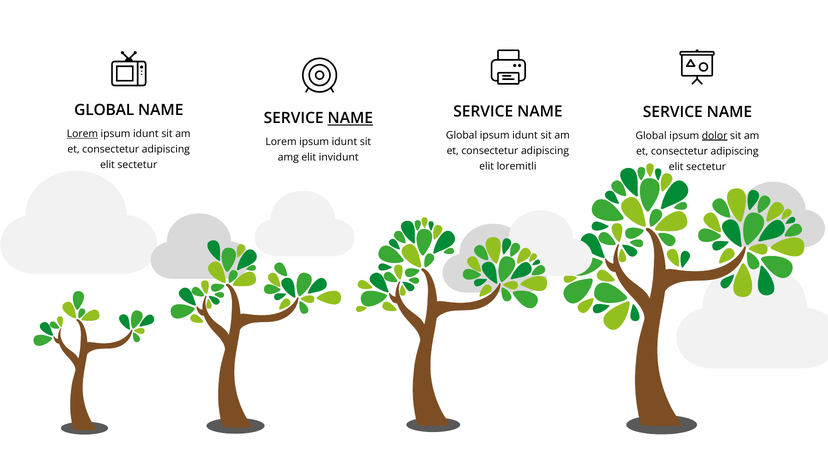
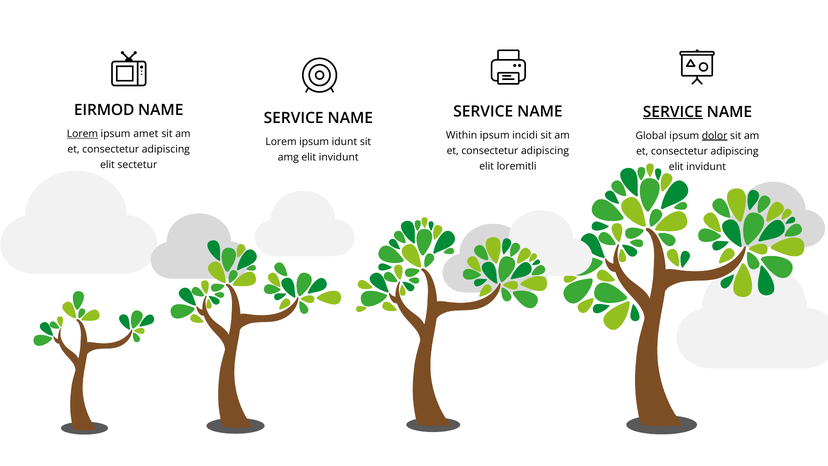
GLOBAL: GLOBAL -> EIRMOD (104, 110)
SERVICE underline: none -> present (673, 112)
NAME underline: present -> none (350, 118)
idunt: idunt -> amet (146, 134)
Global: Global -> Within (462, 135)
idunt: idunt -> incidi (525, 135)
sectetur: sectetur -> invidunt (706, 167)
